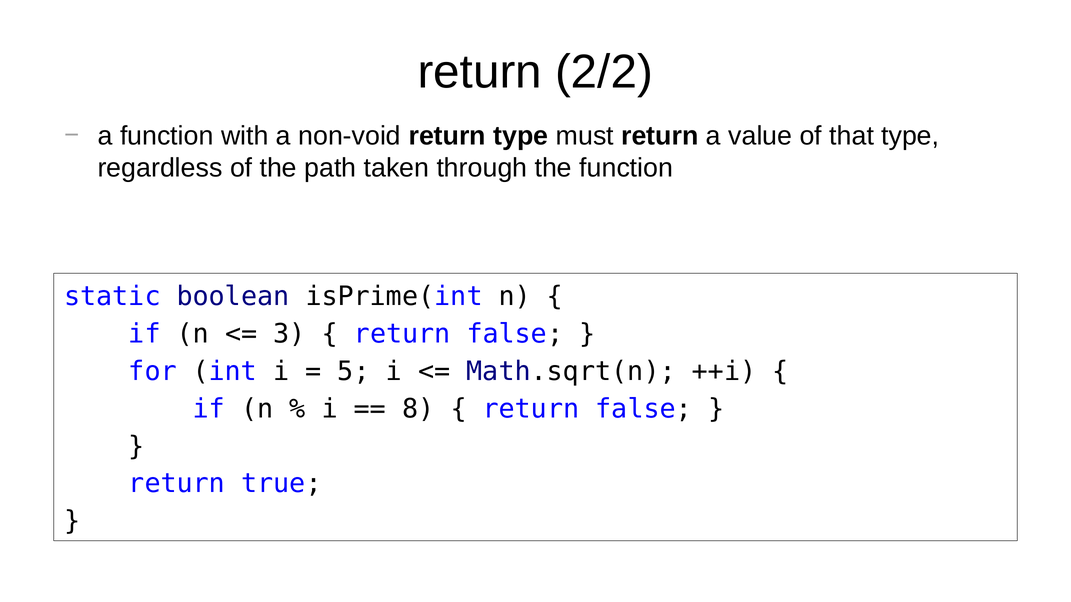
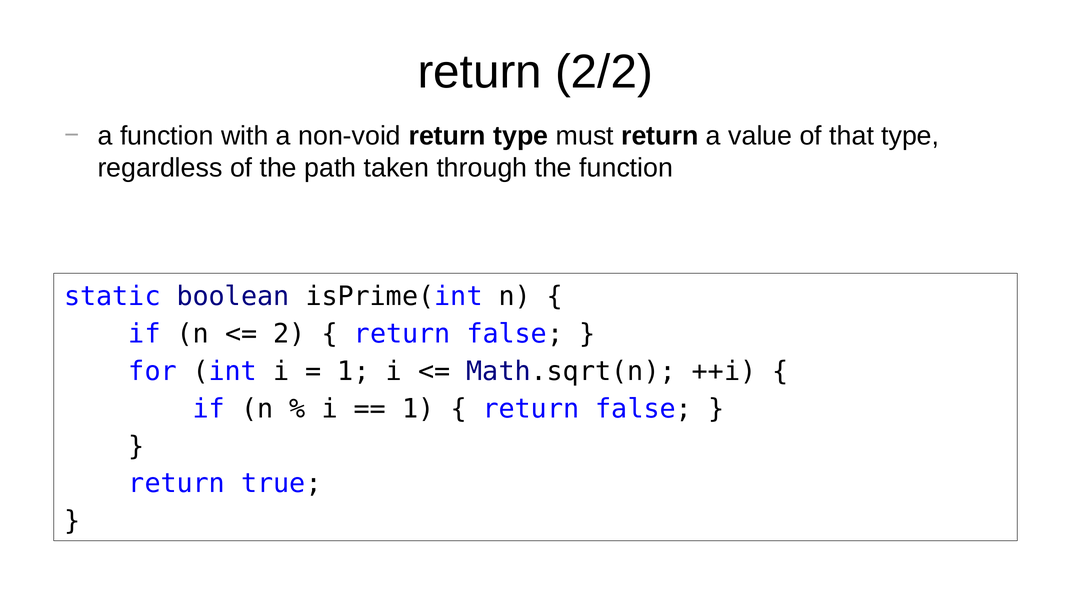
3: 3 -> 2 (289, 334)
5: 5 -> 1 (354, 372)
8: 8 -> 1 (418, 409)
